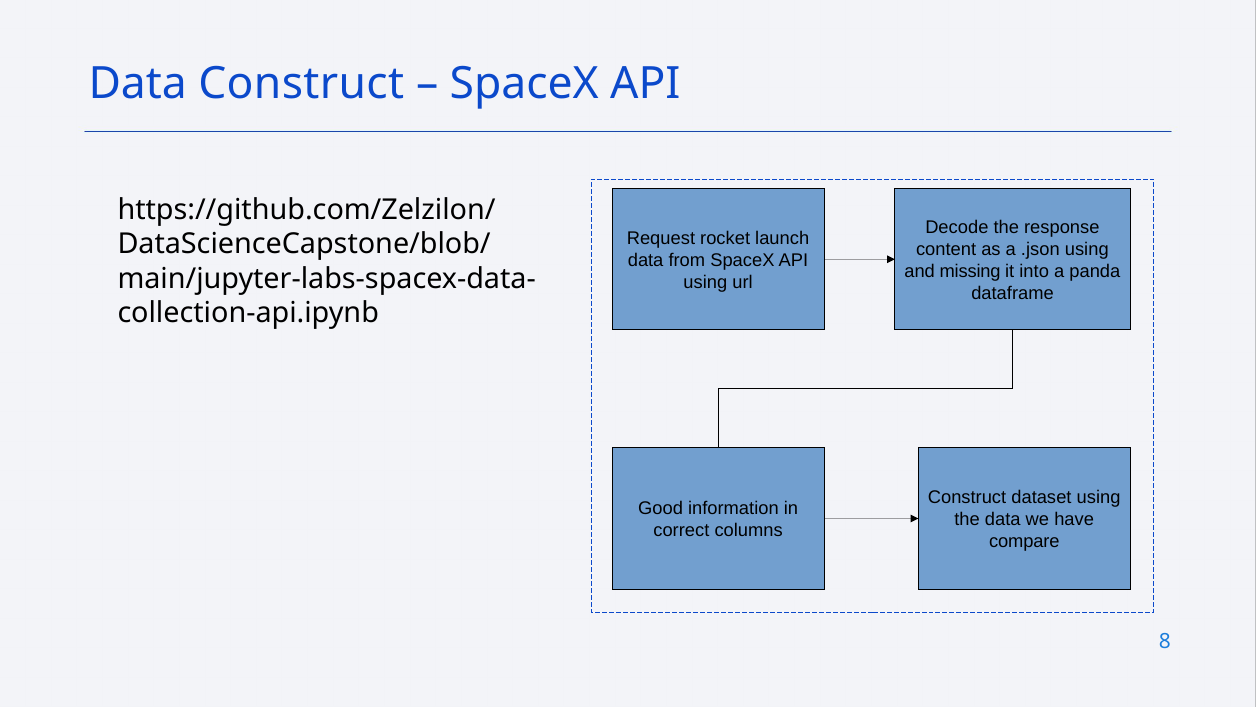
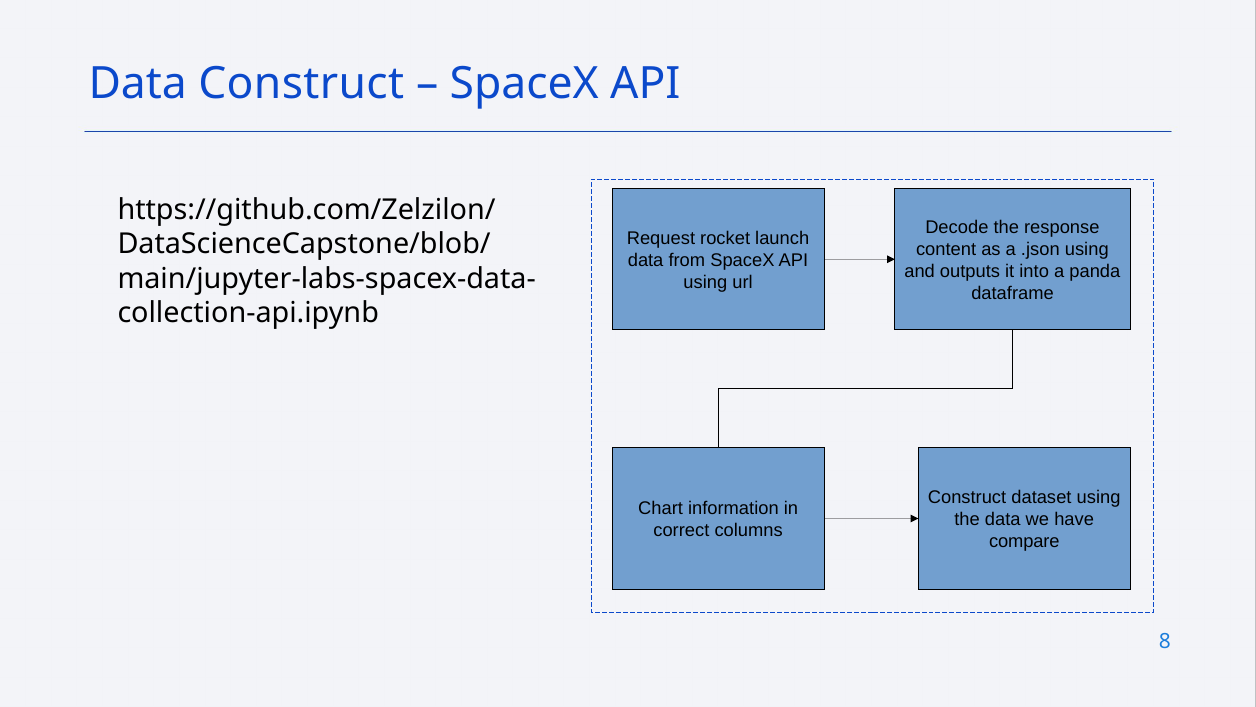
missing: missing -> outputs (970, 271)
Good: Good -> Chart (661, 508)
